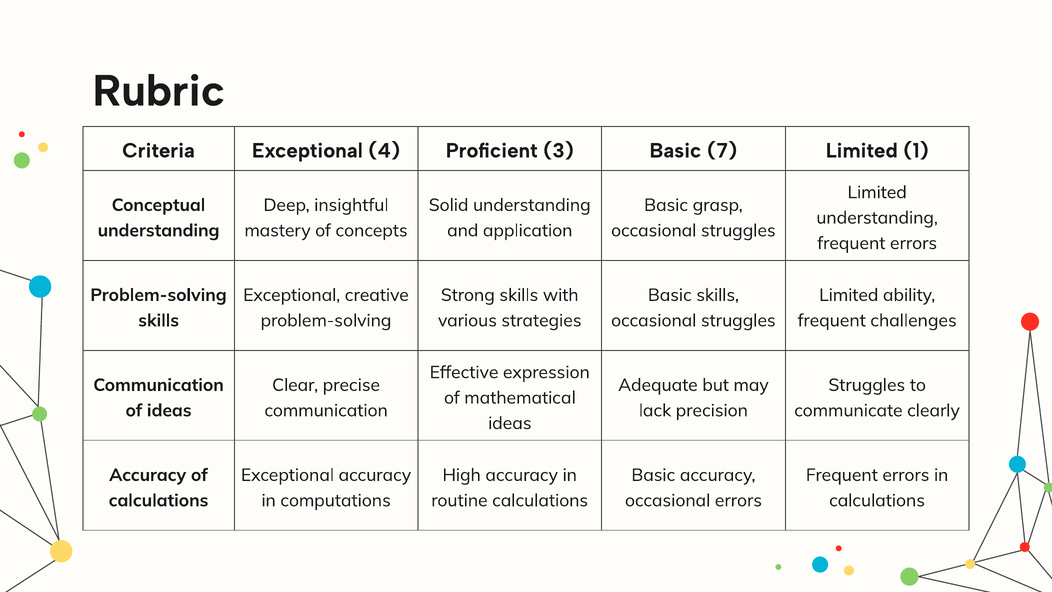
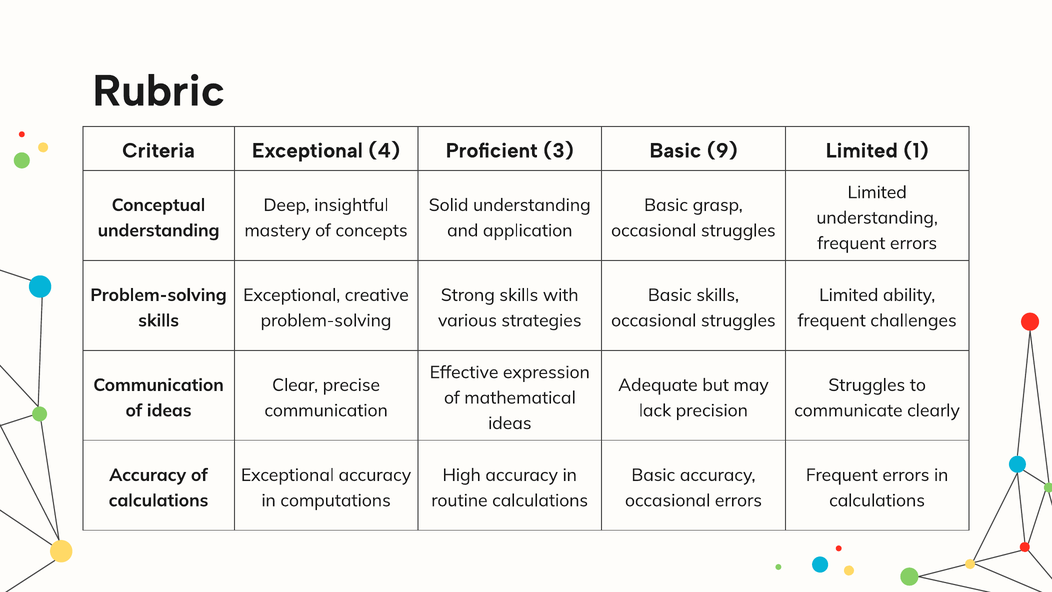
7: 7 -> 9 (722, 151)
